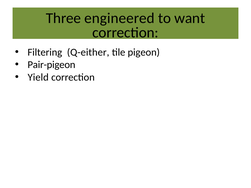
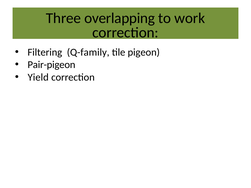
engineered: engineered -> overlapping (120, 18)
want: want -> work (190, 18)
Q-either: Q-either -> Q-family (88, 52)
